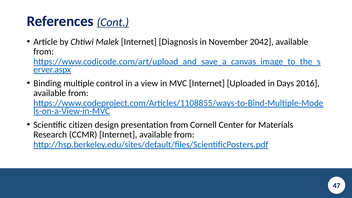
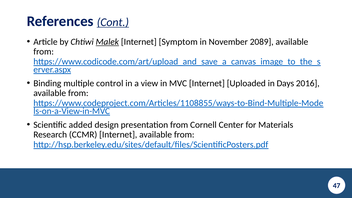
Malek underline: none -> present (107, 42)
Diagnosis: Diagnosis -> Symptom (178, 42)
2042: 2042 -> 2089 (262, 42)
citizen: citizen -> added (81, 125)
